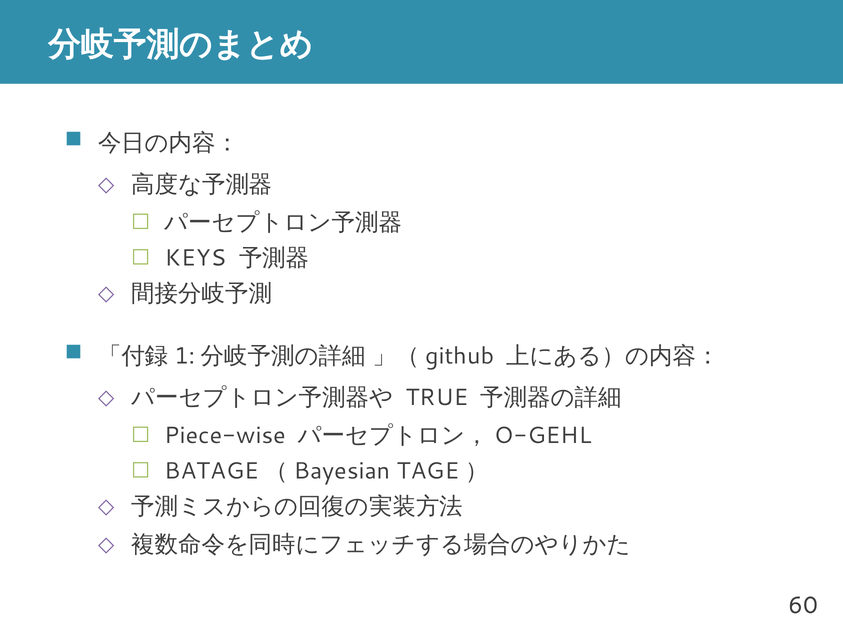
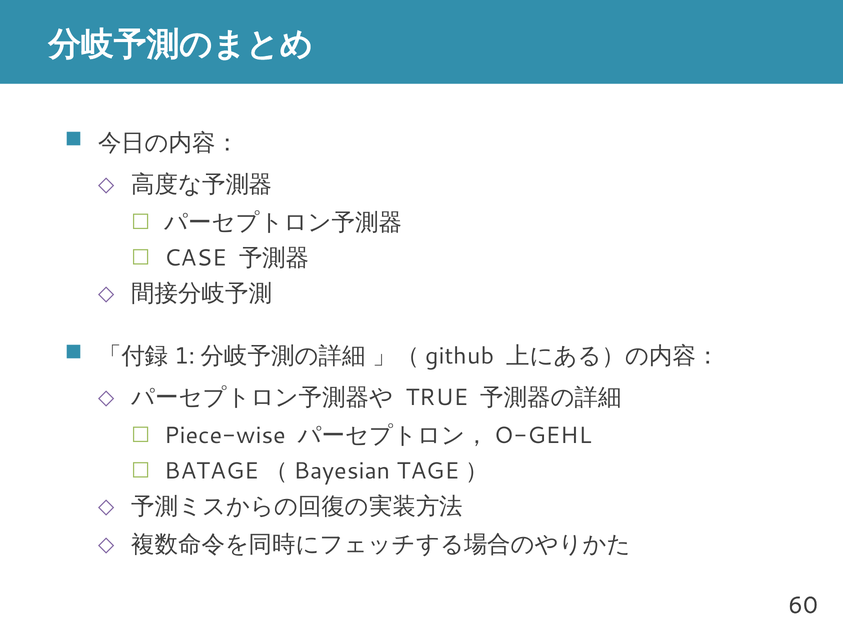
KEYS: KEYS -> CASE (196, 258)
